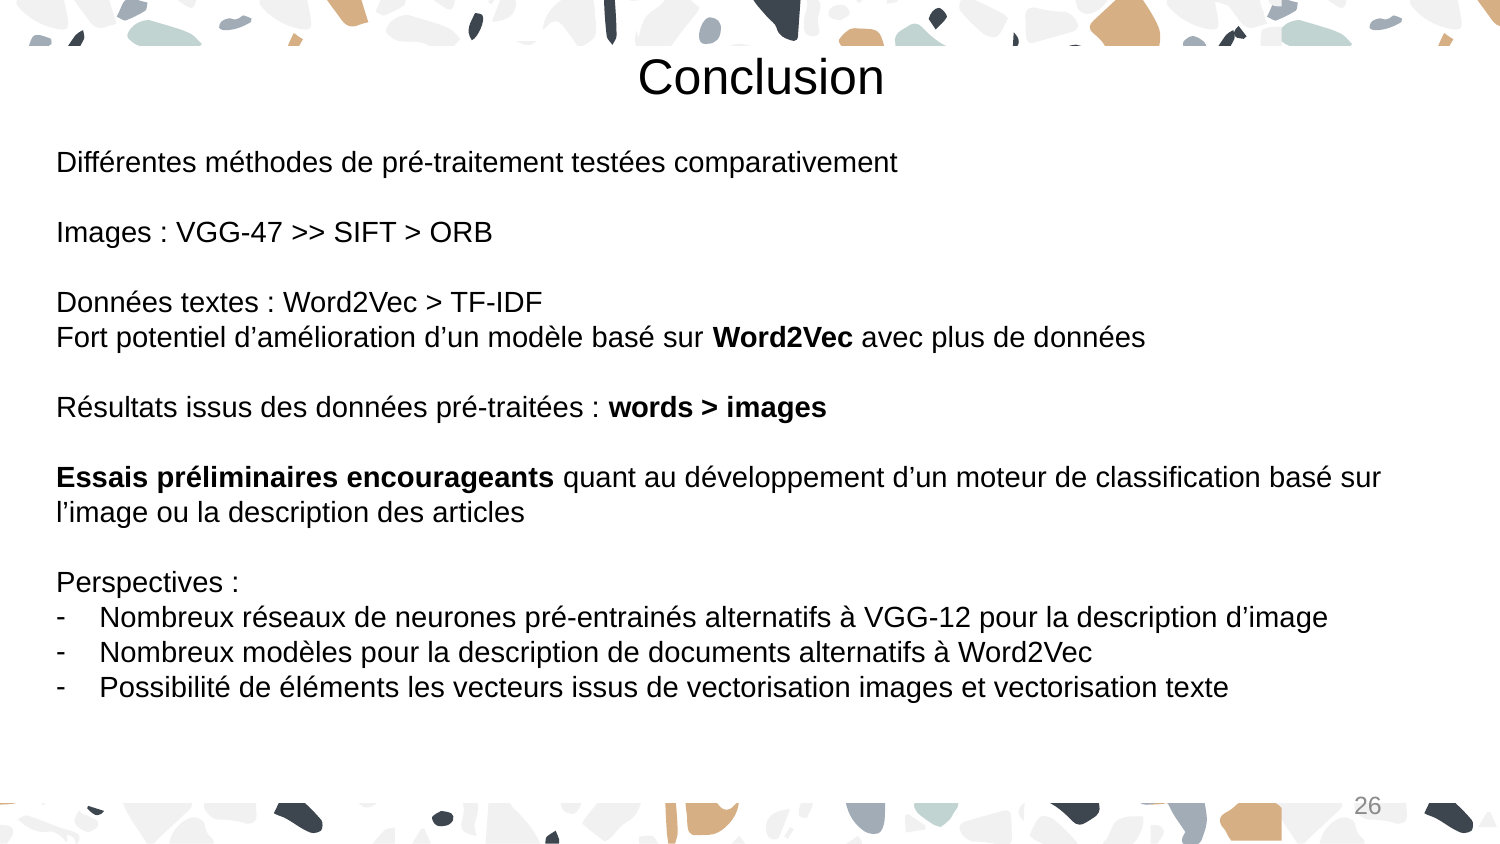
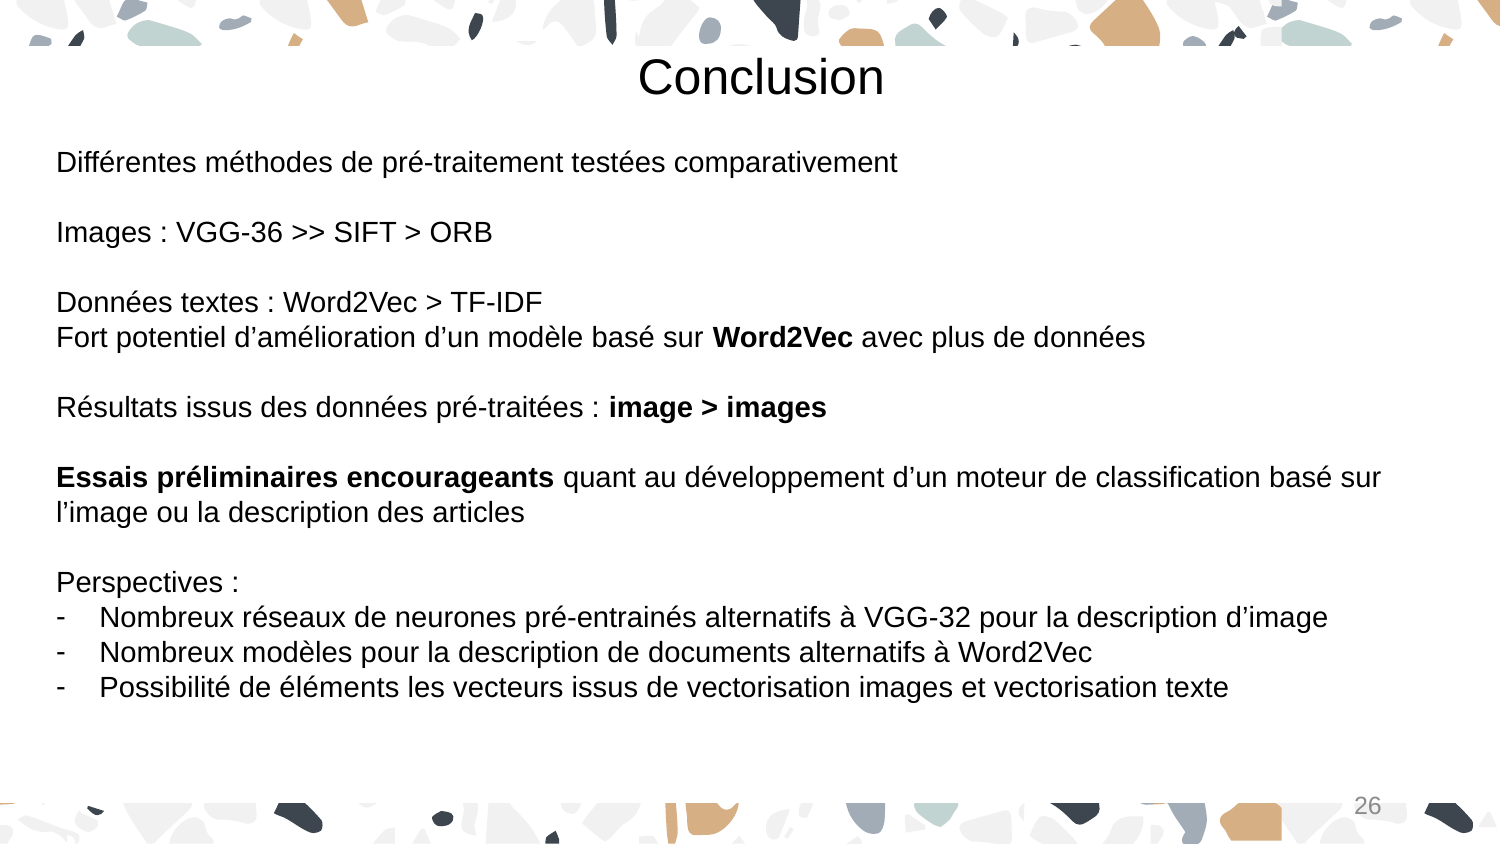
VGG-47: VGG-47 -> VGG-36 (230, 233)
words: words -> image (651, 408)
VGG-12: VGG-12 -> VGG-32 (918, 618)
